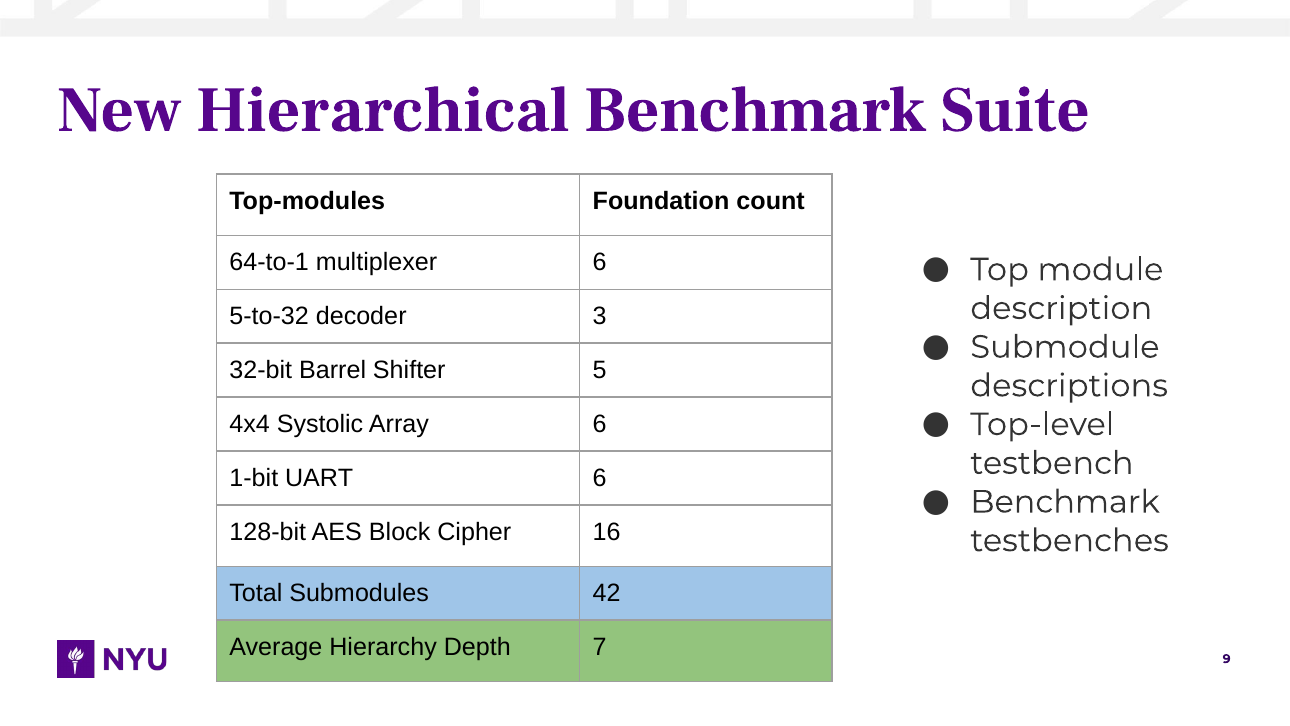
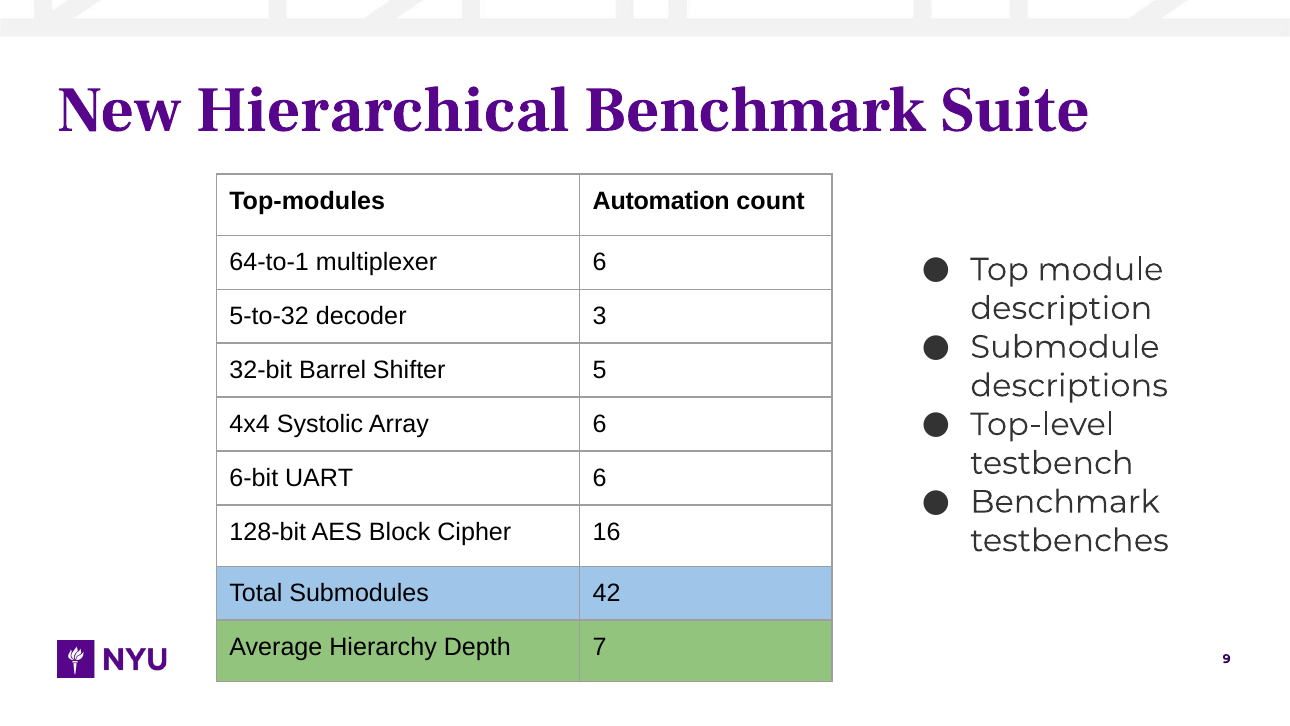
Foundation: Foundation -> Automation (661, 201)
1-bit: 1-bit -> 6-bit (254, 478)
